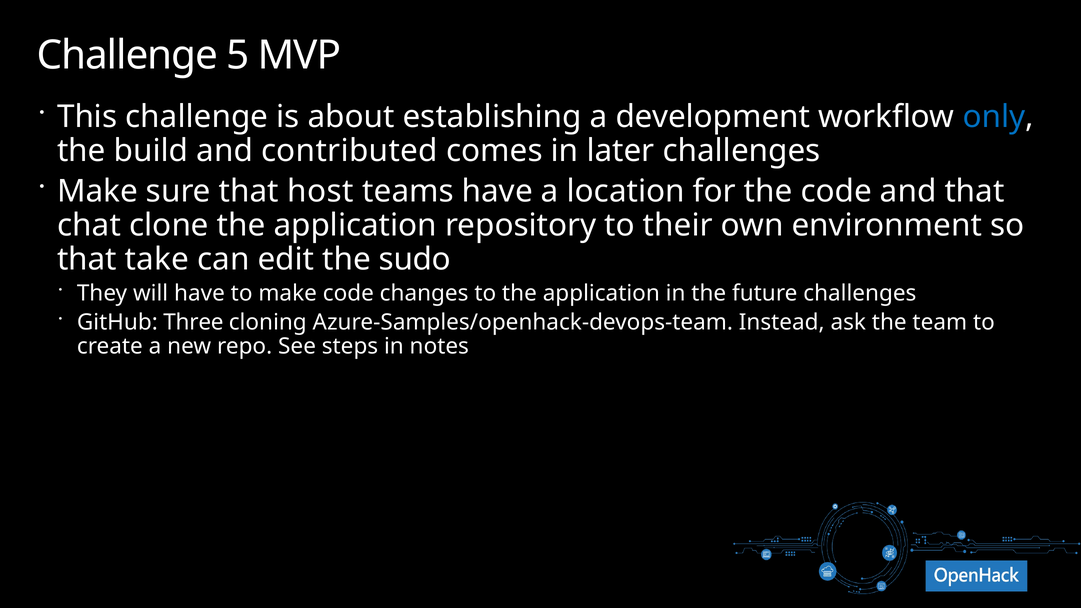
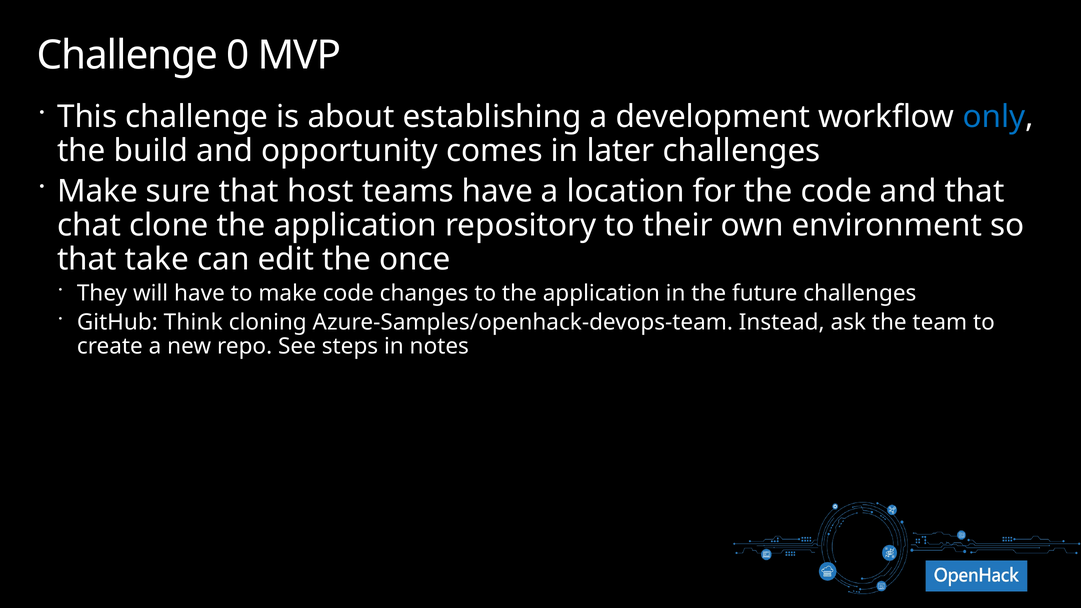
5: 5 -> 0 (238, 55)
contributed: contributed -> opportunity (349, 151)
sudo: sudo -> once (415, 260)
Three: Three -> Think (193, 322)
